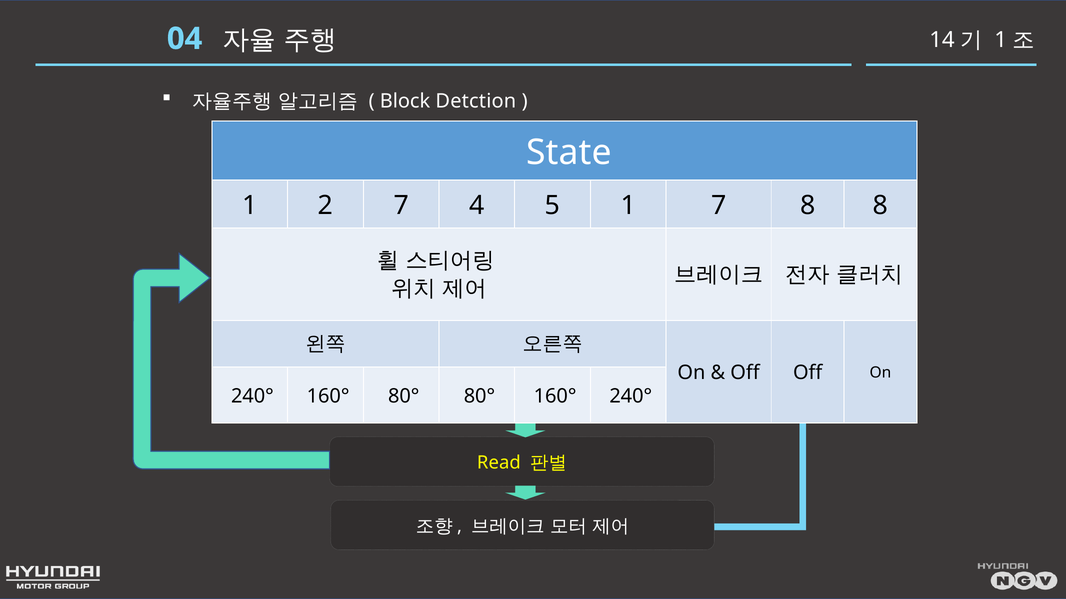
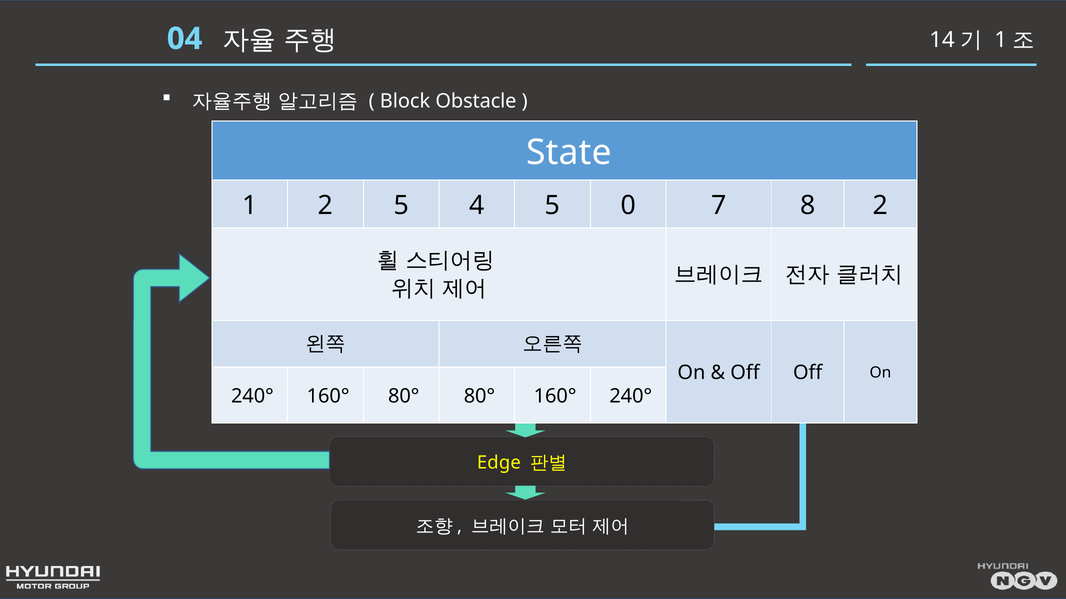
Detction: Detction -> Obstacle (476, 101)
2 7: 7 -> 5 (401, 206)
1: 1 -> 0 (628, 206)
8 8: 8 -> 2 (881, 206)
Read: Read -> Edge (499, 463)
